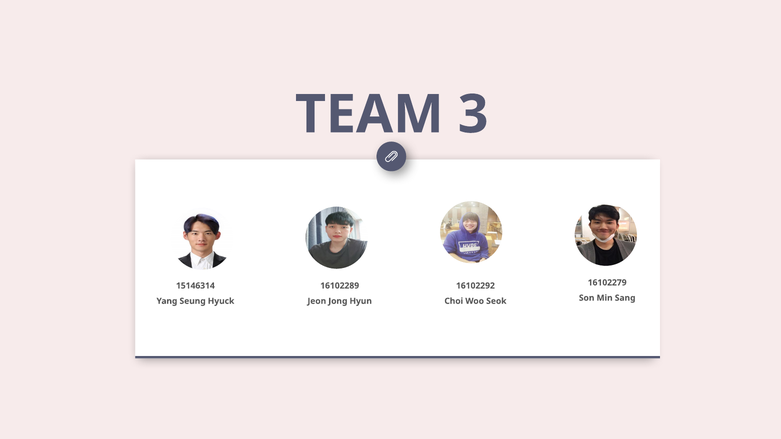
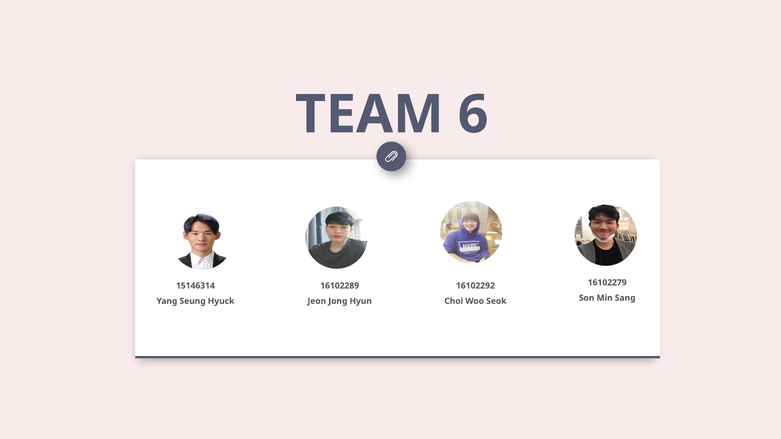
3: 3 -> 6 (473, 115)
